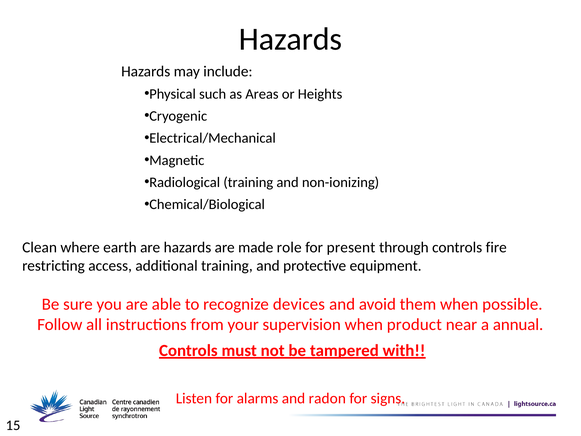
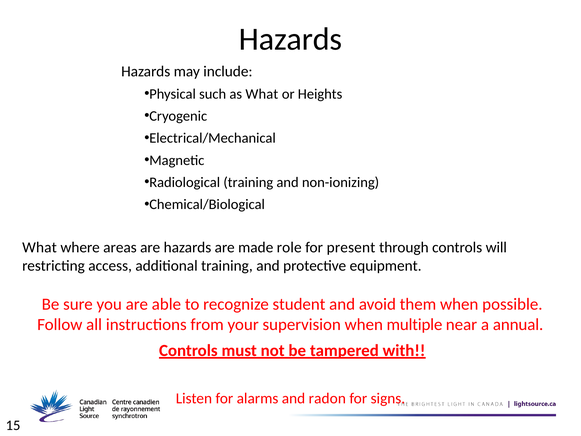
as Areas: Areas -> What (262, 94)
Clean: Clean -> What (40, 247)
earth: earth -> areas (120, 247)
fire: fire -> will (496, 247)
devices: devices -> student (299, 304)
product: product -> multiple (414, 324)
